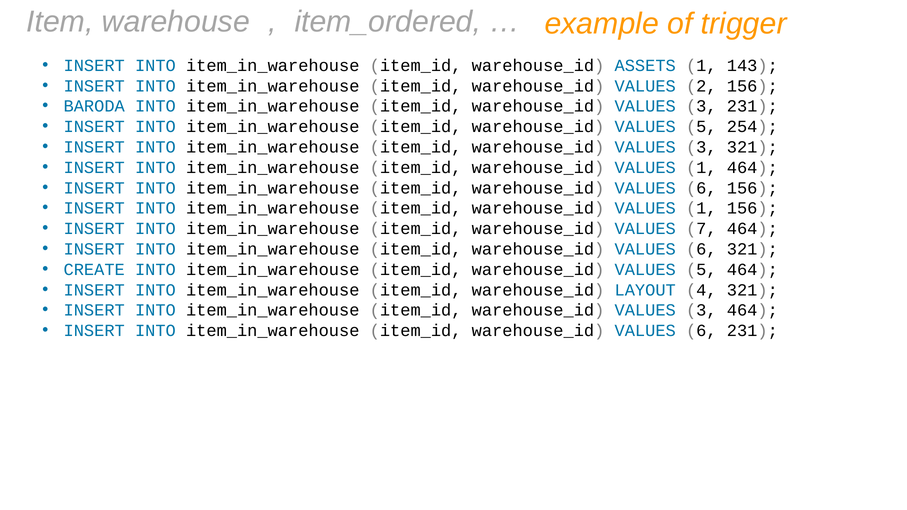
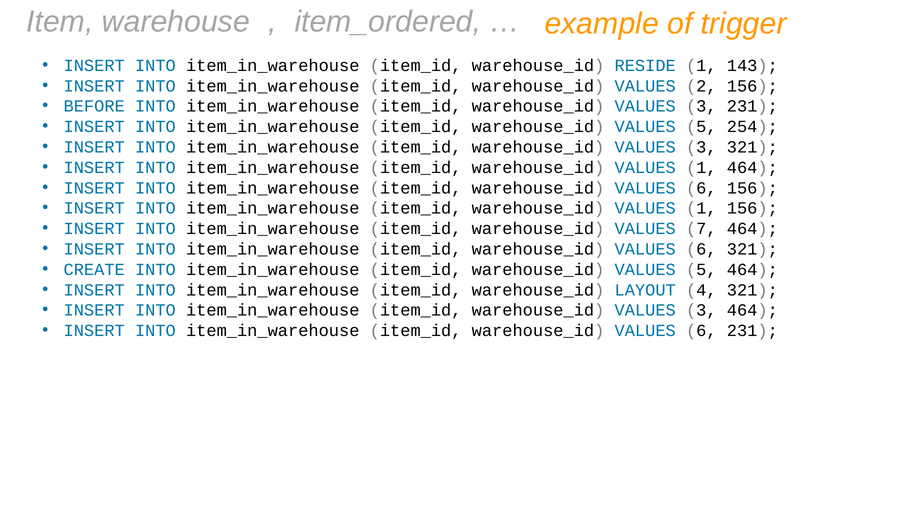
ASSETS: ASSETS -> RESIDE (645, 66)
BARODA: BARODA -> BEFORE (94, 106)
